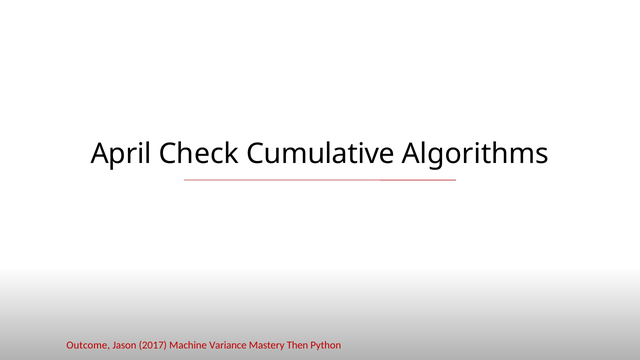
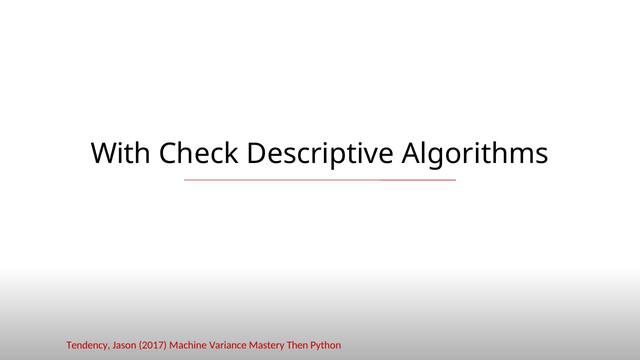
April: April -> With (121, 154)
Cumulative: Cumulative -> Descriptive (320, 154)
Outcome: Outcome -> Tendency (88, 345)
